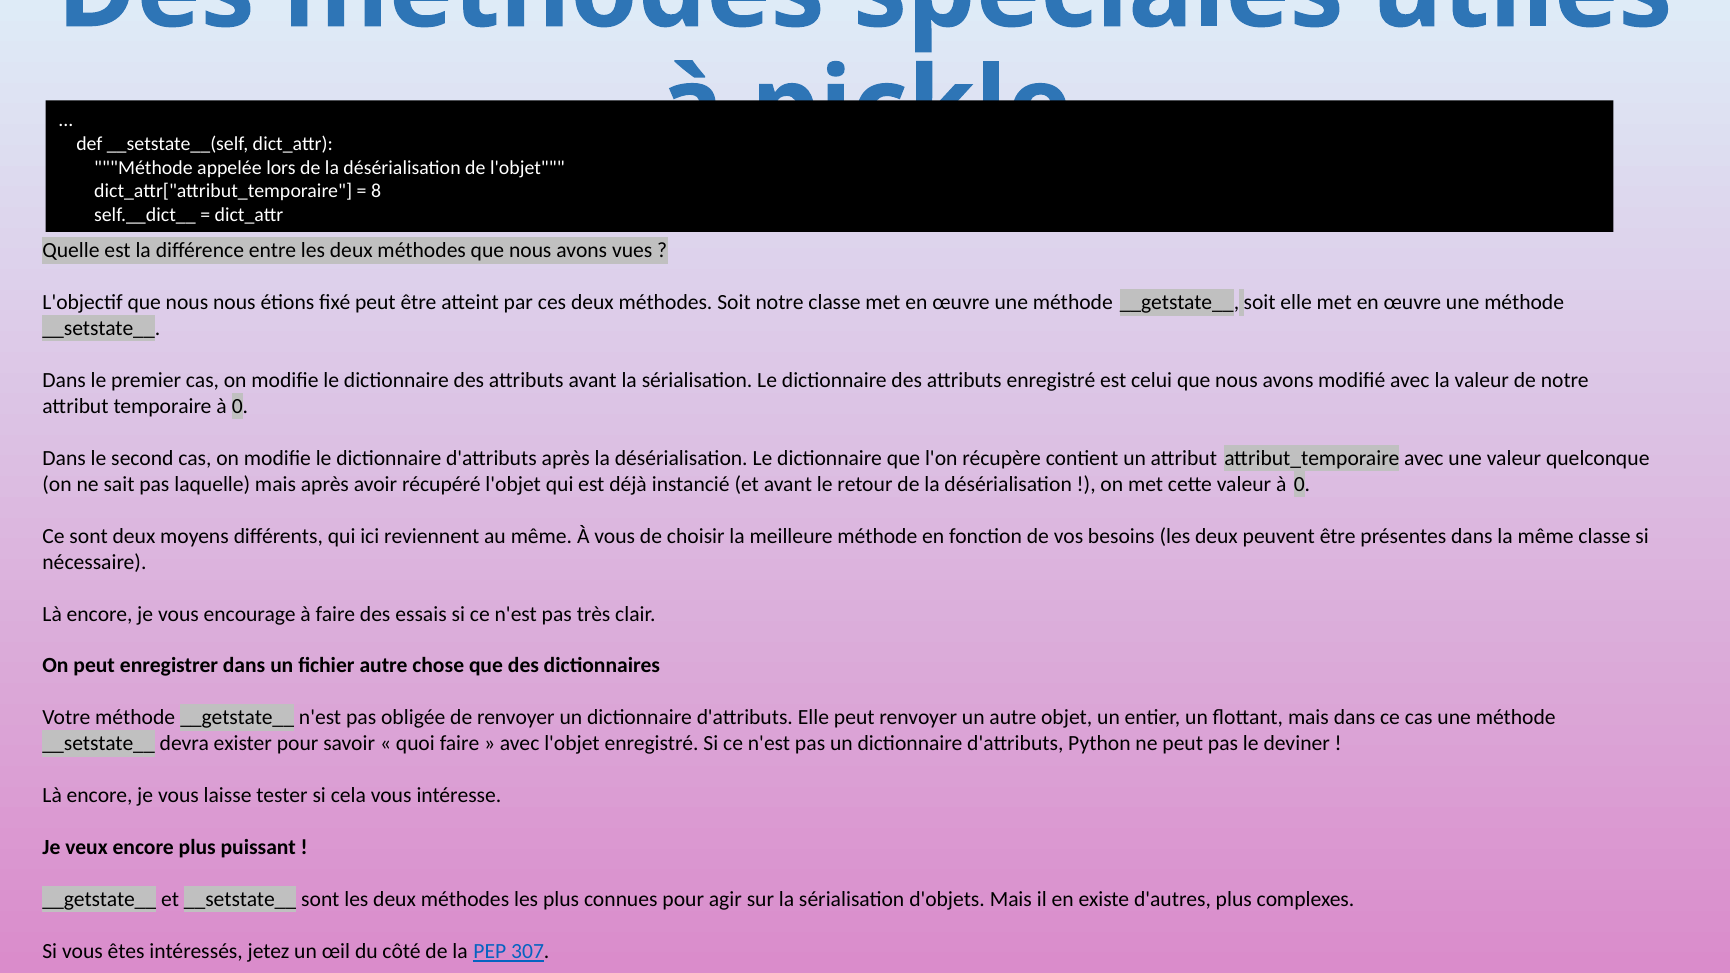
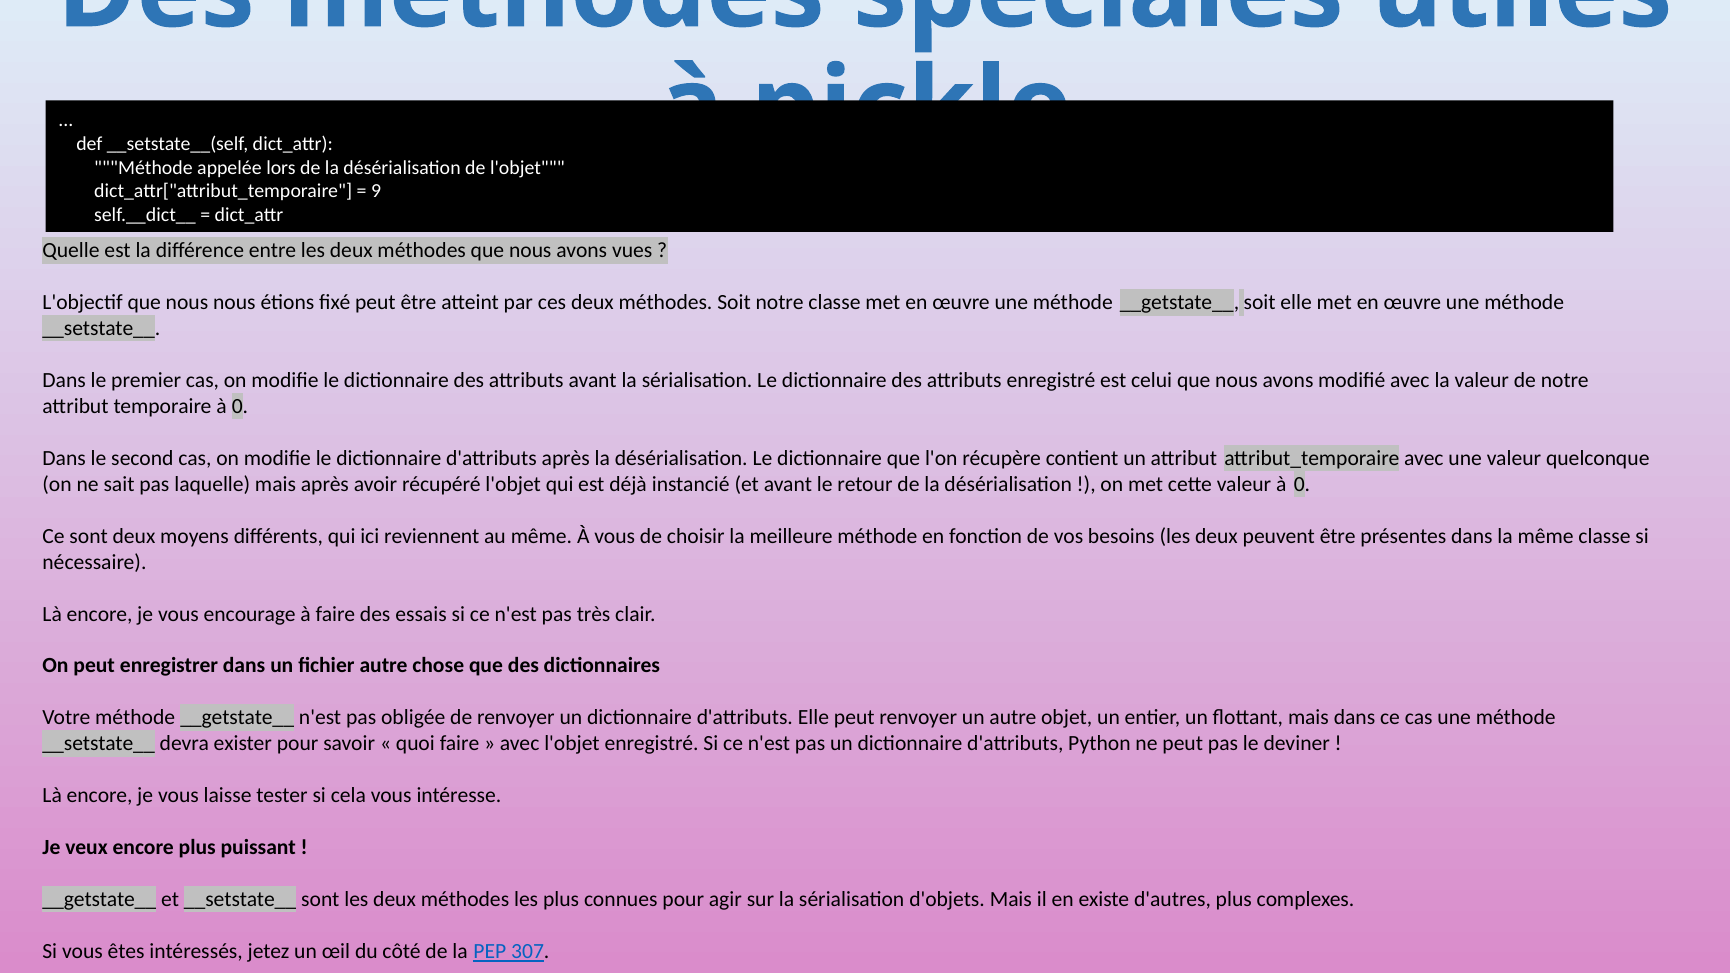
8: 8 -> 9 (376, 191)
